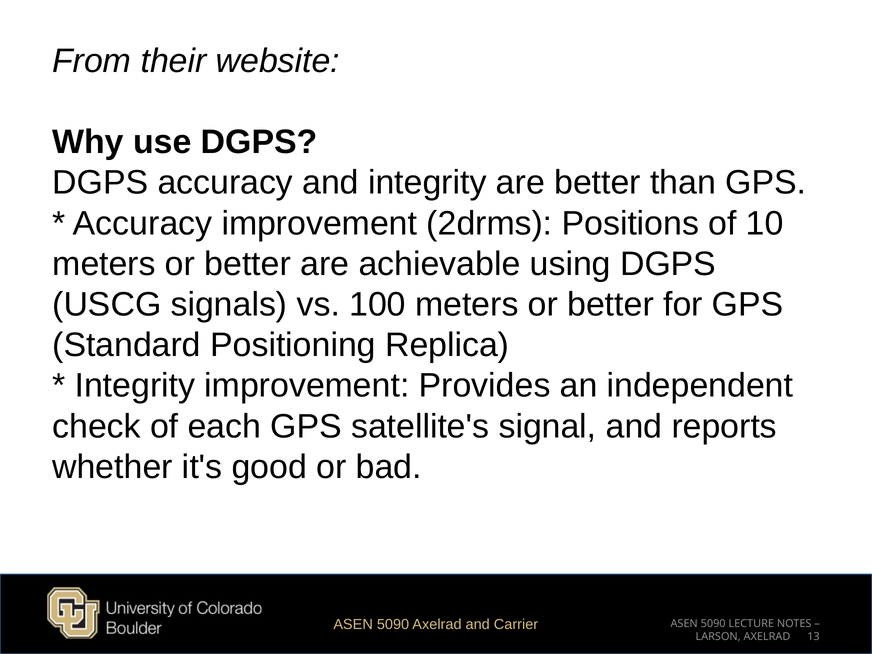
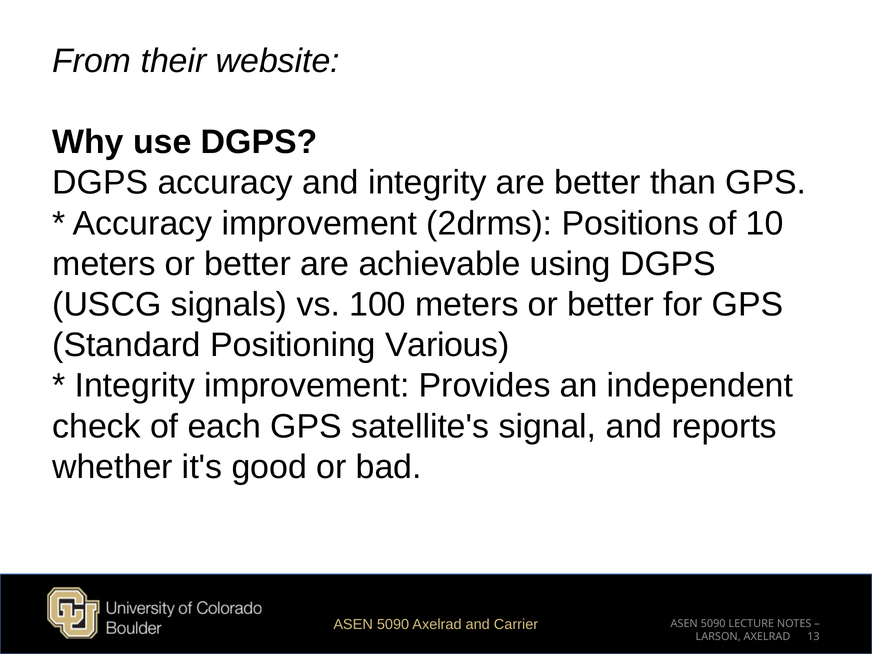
Replica: Replica -> Various (447, 345)
